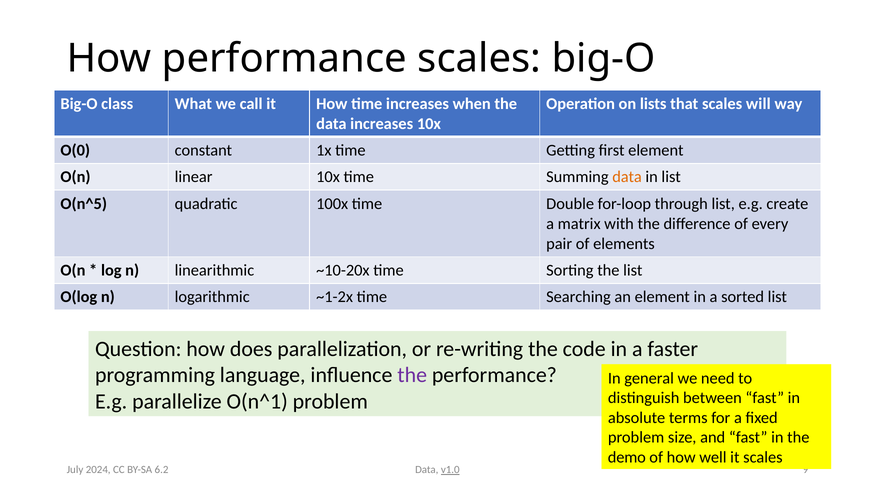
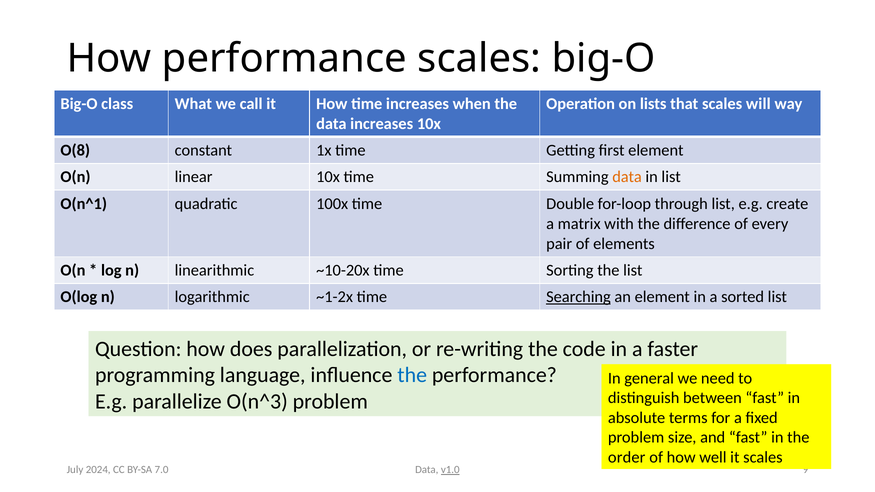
O(0: O(0 -> O(8 (75, 150)
O(n^5: O(n^5 -> O(n^1 (84, 204)
Searching underline: none -> present (579, 297)
the colour: purple -> blue (412, 375)
O(n^1: O(n^1 -> O(n^3 (257, 402)
demo: demo -> order (627, 457)
6.2: 6.2 -> 7.0 (162, 470)
